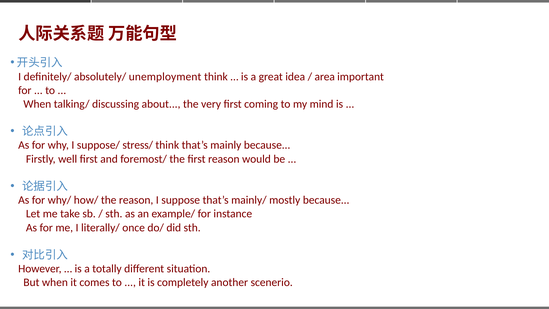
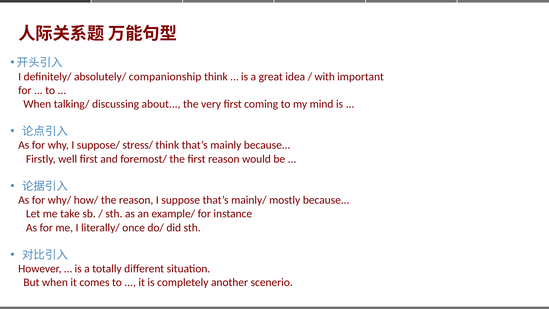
unemployment: unemployment -> companionship (165, 77)
area: area -> with (325, 77)
